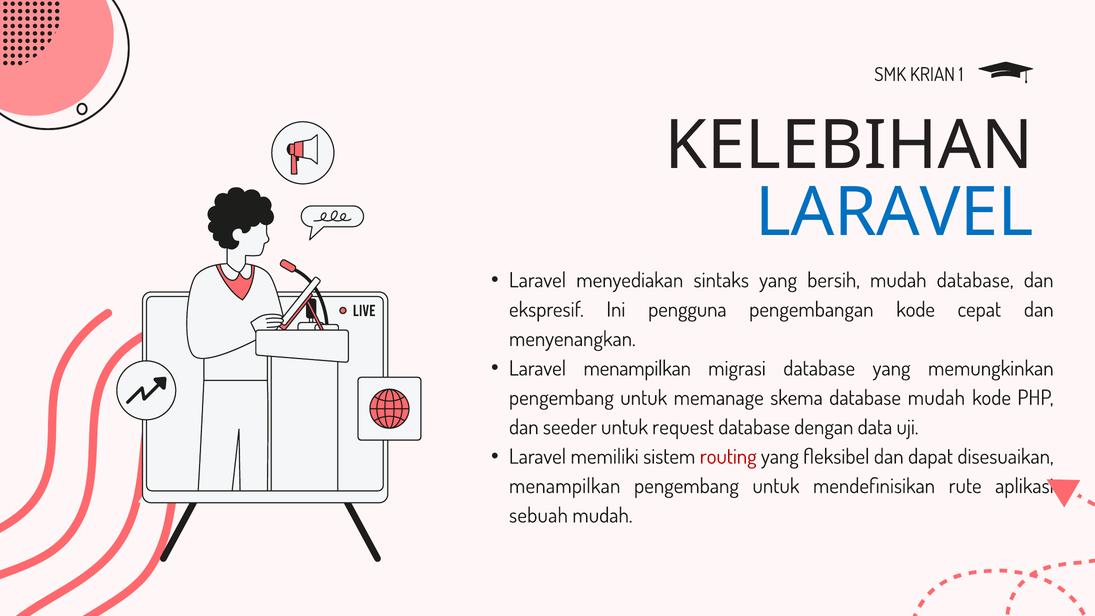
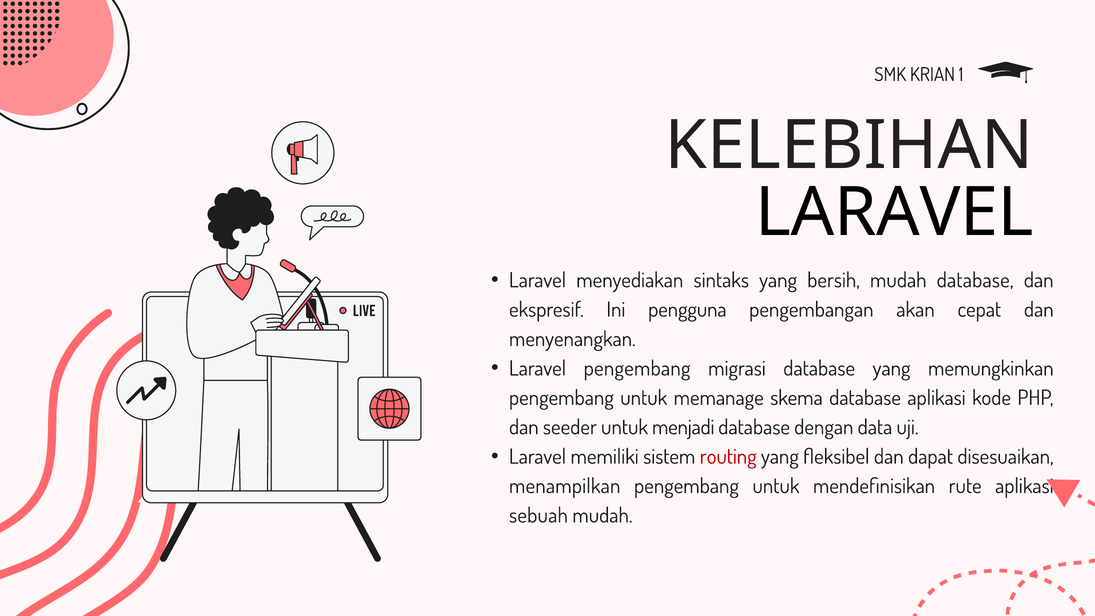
LARAVEL colour: blue -> black (895, 213)
pengembangan kode: kode -> akan (915, 310)
Laravel menampilkan: menampilkan -> pengembang (637, 369)
database mudah: mudah -> aplikasi (937, 398)
request: request -> menjadi (683, 427)
